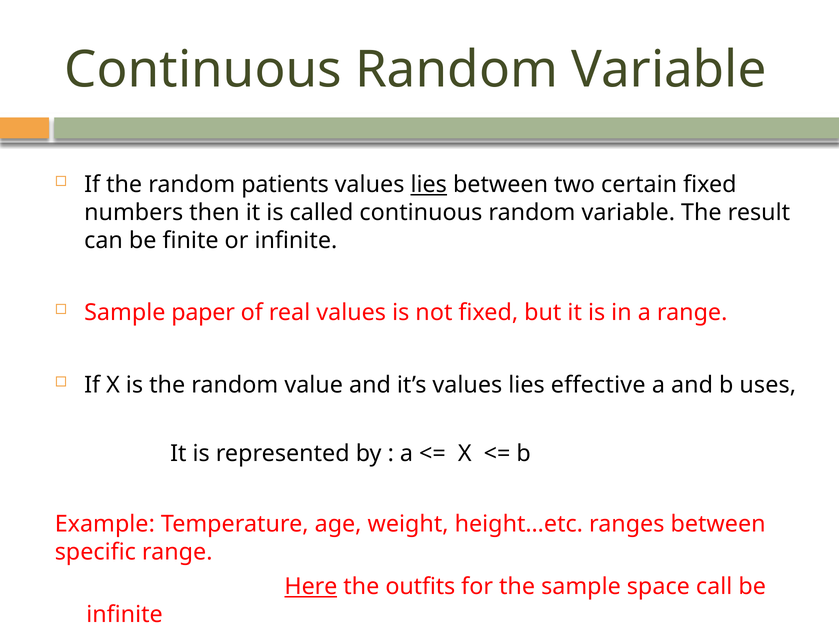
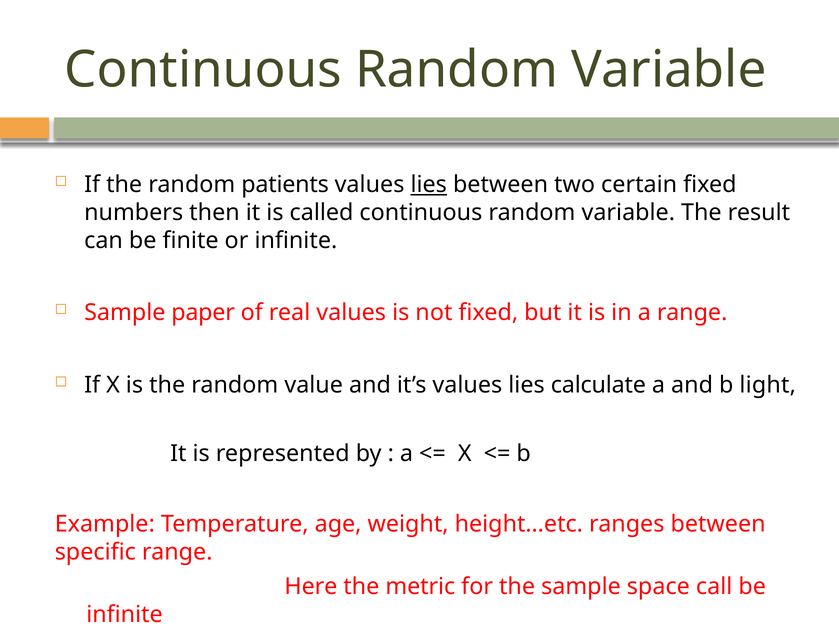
effective: effective -> calculate (598, 385)
uses: uses -> light (768, 385)
Here underline: present -> none (311, 587)
outfits: outfits -> metric (420, 587)
